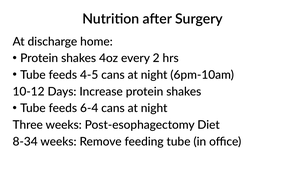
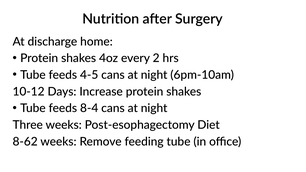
6-4: 6-4 -> 8-4 (89, 108)
8-34: 8-34 -> 8-62 (25, 142)
